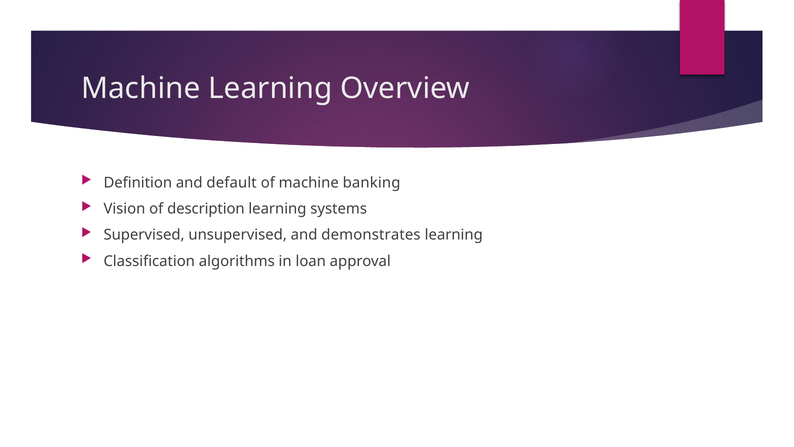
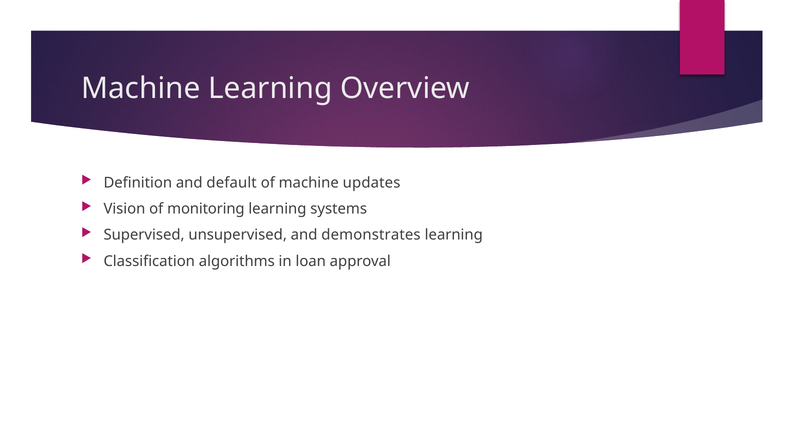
banking: banking -> updates (372, 183)
description: description -> monitoring (206, 209)
